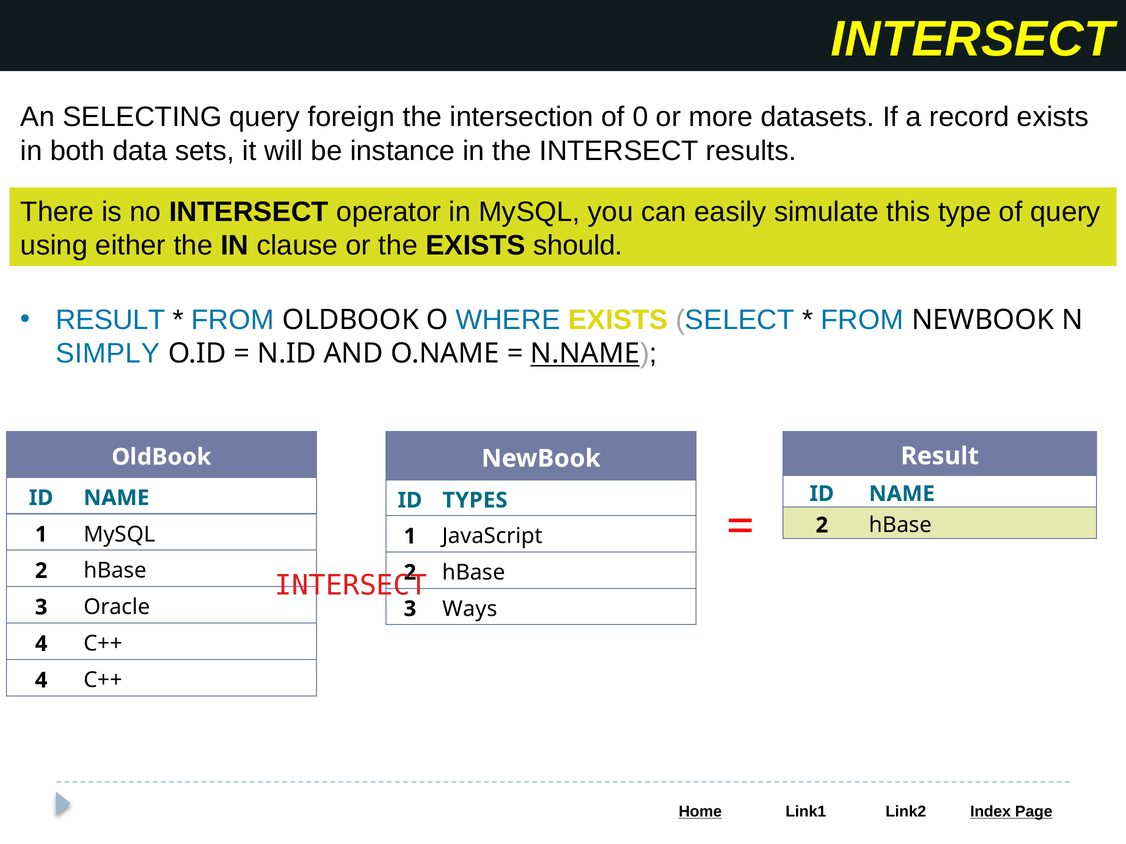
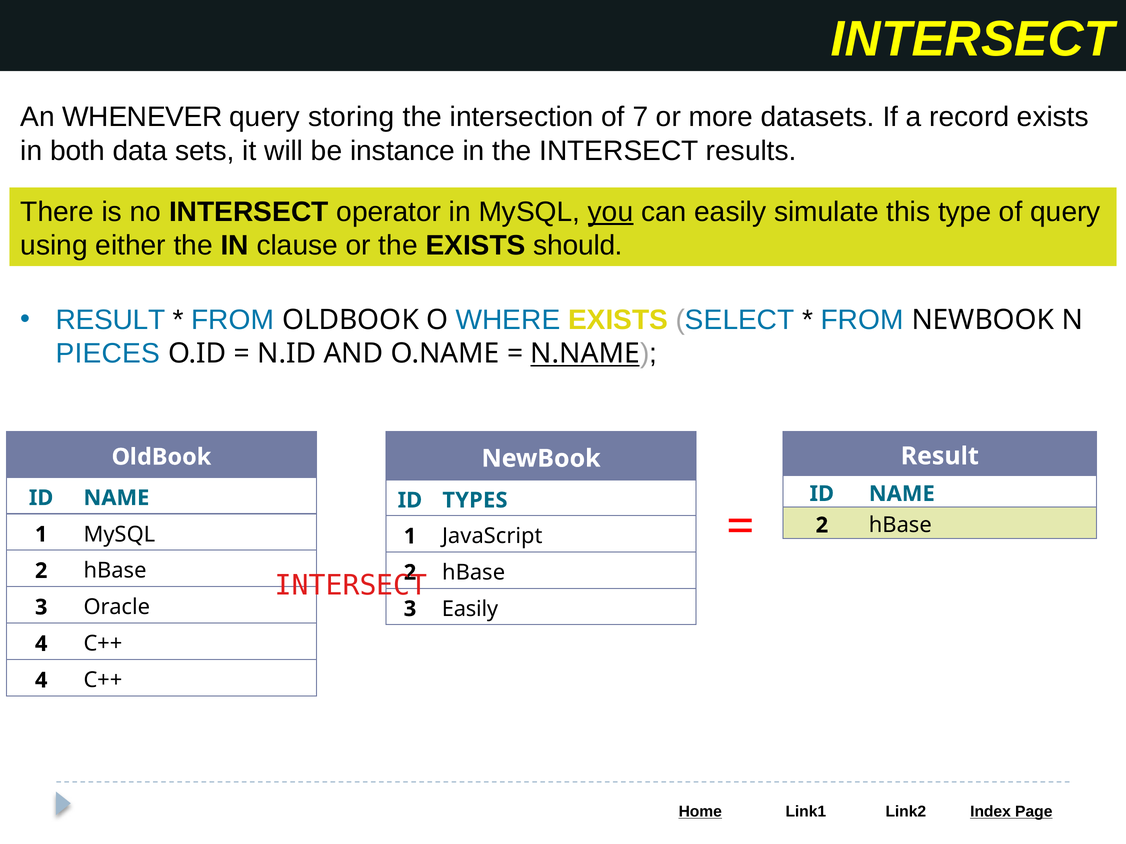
SELECTING: SELECTING -> WHENEVER (142, 117)
foreign: foreign -> storing (351, 117)
0: 0 -> 7 (640, 117)
you underline: none -> present (611, 212)
SIMPLY: SIMPLY -> PIECES (108, 354)
3 Ways: Ways -> Easily (470, 609)
